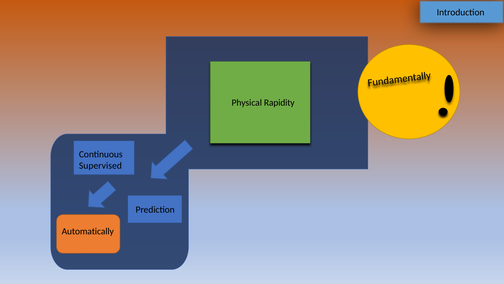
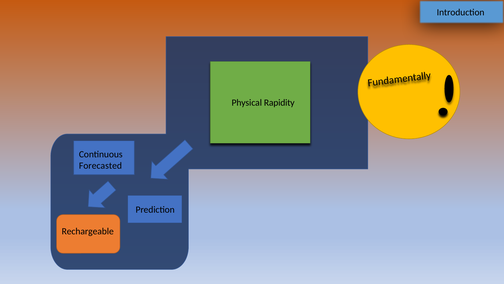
Supervised: Supervised -> Forecasted (100, 166)
Automatically: Automatically -> Rechargeable (88, 231)
